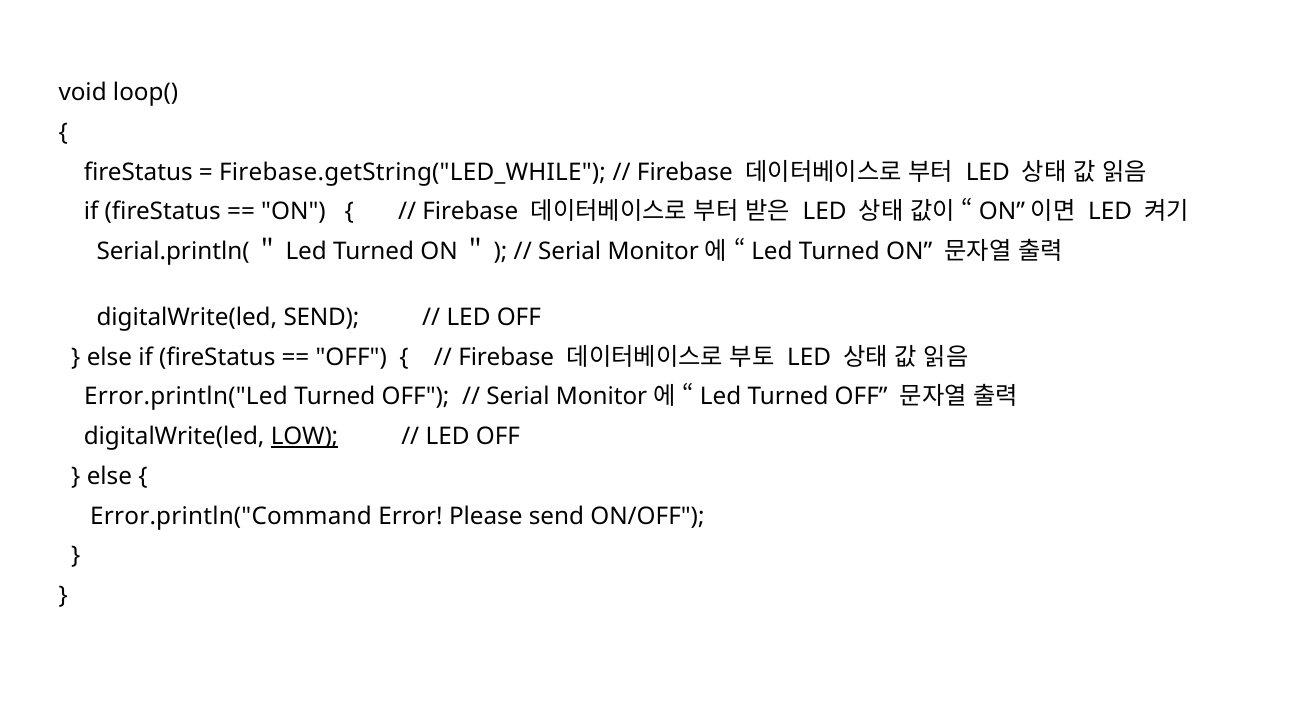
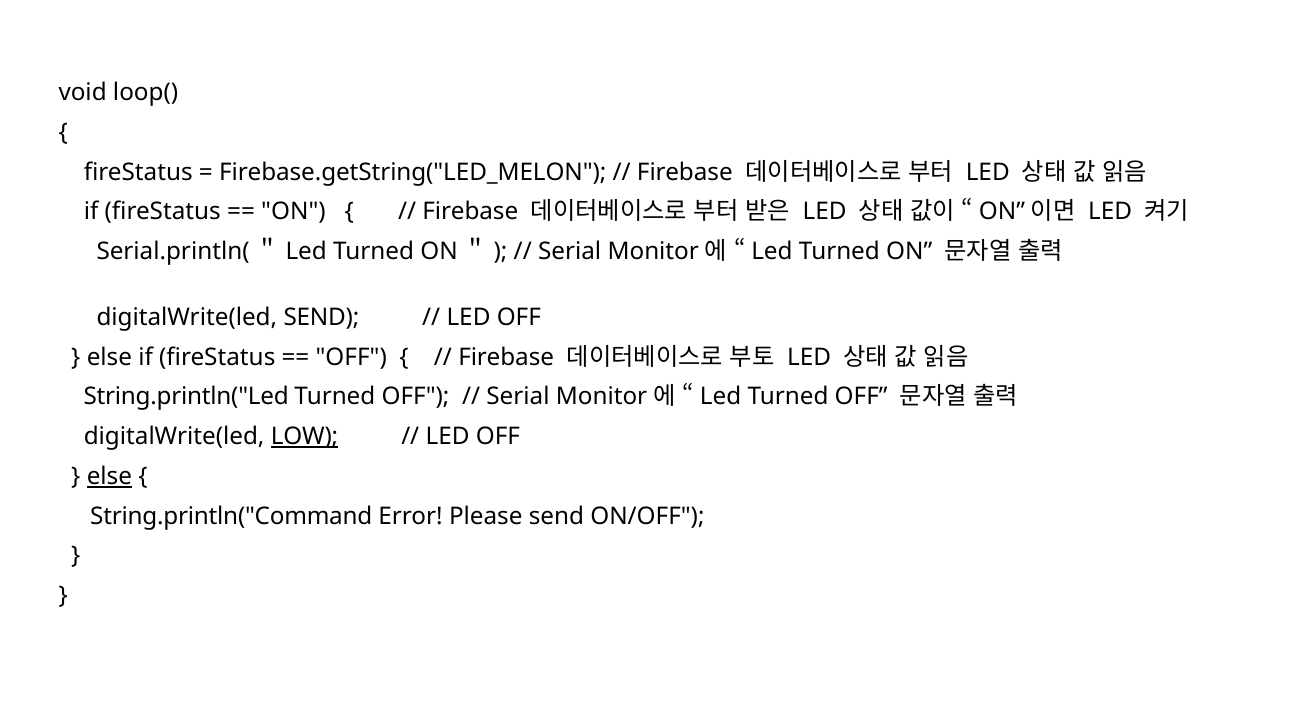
Firebase.getString("LED_WHILE: Firebase.getString("LED_WHILE -> Firebase.getString("LED_MELON (413, 172)
Error.println("Led: Error.println("Led -> String.println("Led (186, 397)
else underline: none -> present (109, 477)
Error.println("Command: Error.println("Command -> String.println("Command (231, 516)
